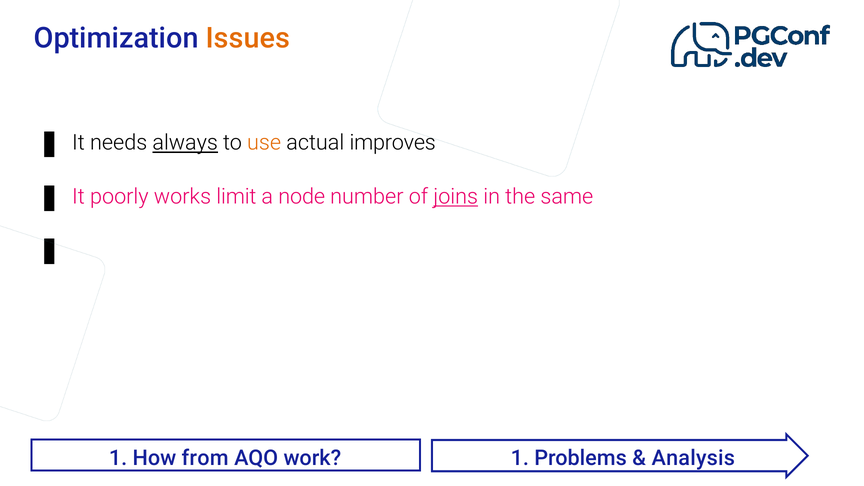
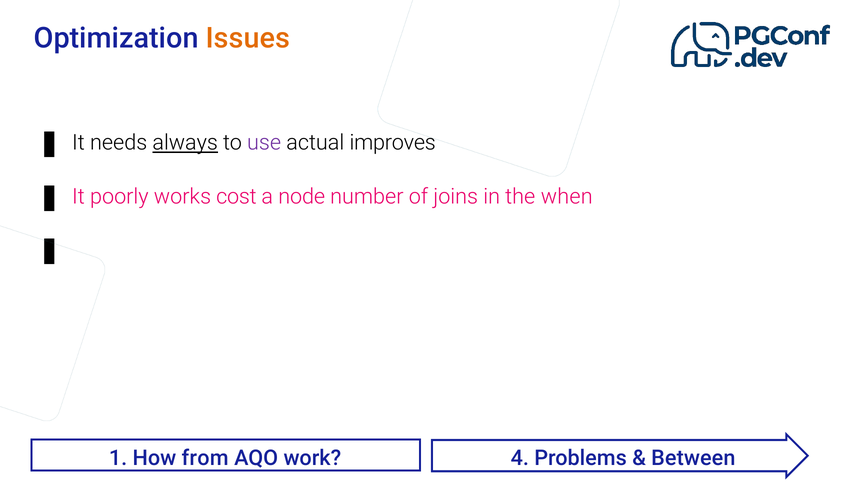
use colour: orange -> purple (264, 143)
limit: limit -> cost (236, 197)
joins underline: present -> none (456, 197)
same: same -> when (567, 197)
work 1: 1 -> 4 (520, 458)
Analysis: Analysis -> Between (693, 458)
